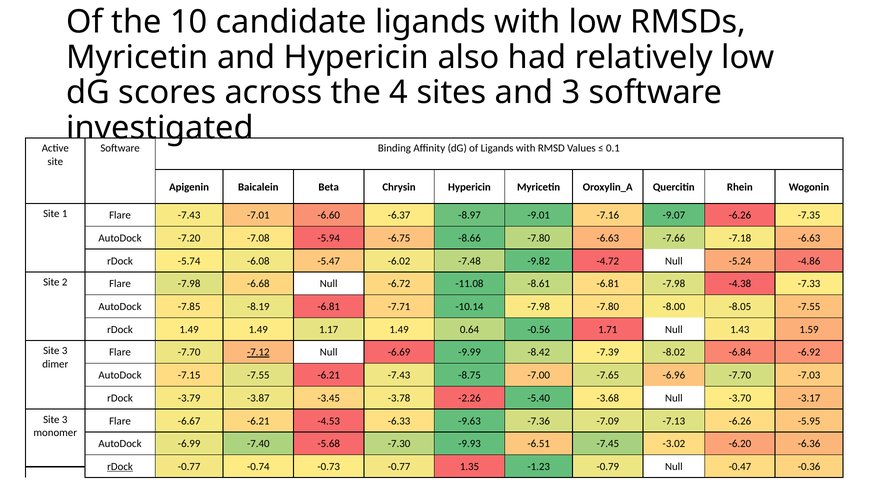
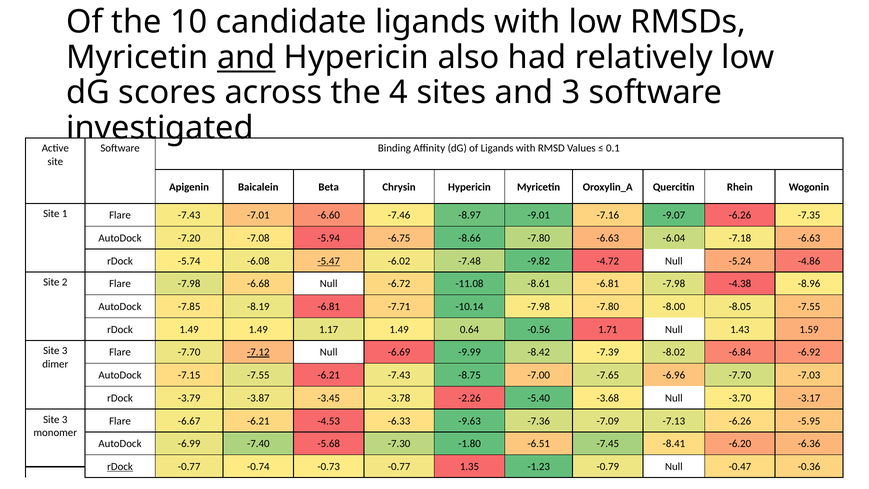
and underline: none -> present (246, 57)
-6.37: -6.37 -> -7.46 (399, 215)
-7.66: -7.66 -> -6.04 (674, 238)
-5.47 underline: none -> present (329, 261)
-7.33: -7.33 -> -8.96 (809, 284)
-9.93: -9.93 -> -1.80 (470, 444)
-3.02: -3.02 -> -8.41 (674, 444)
